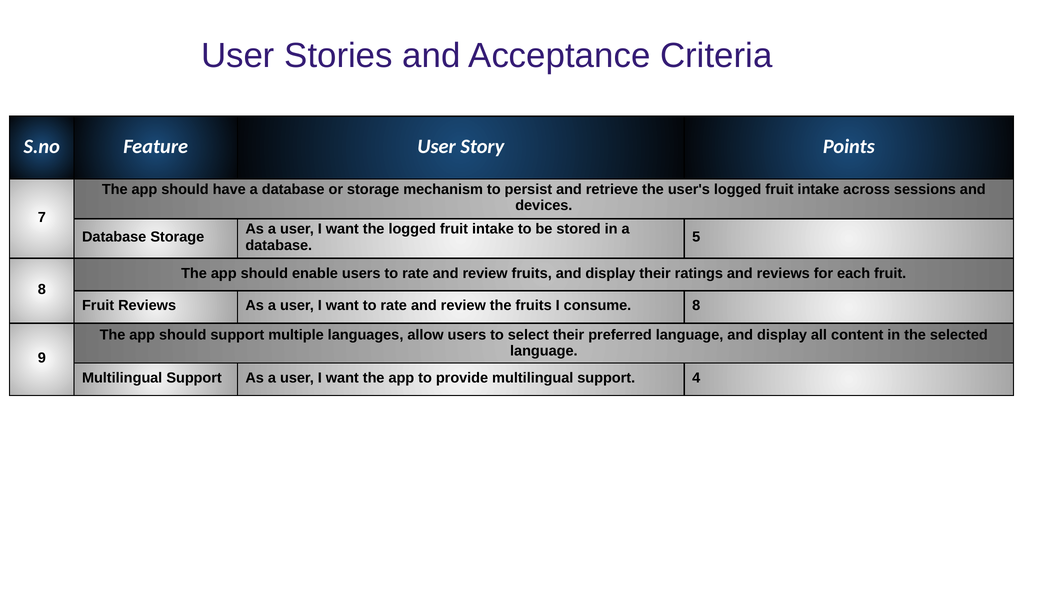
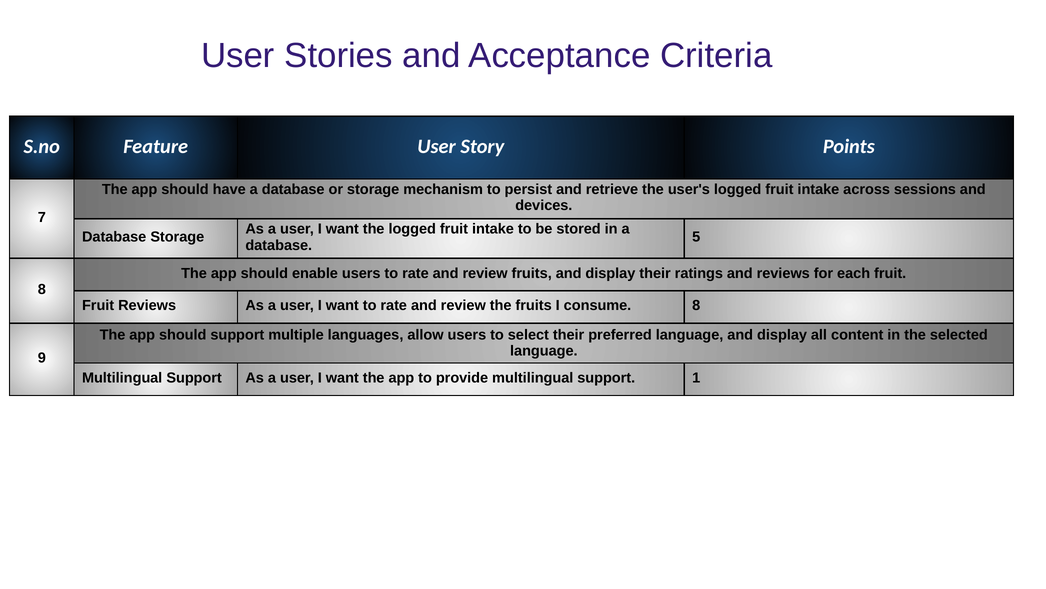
4: 4 -> 1 (696, 377)
